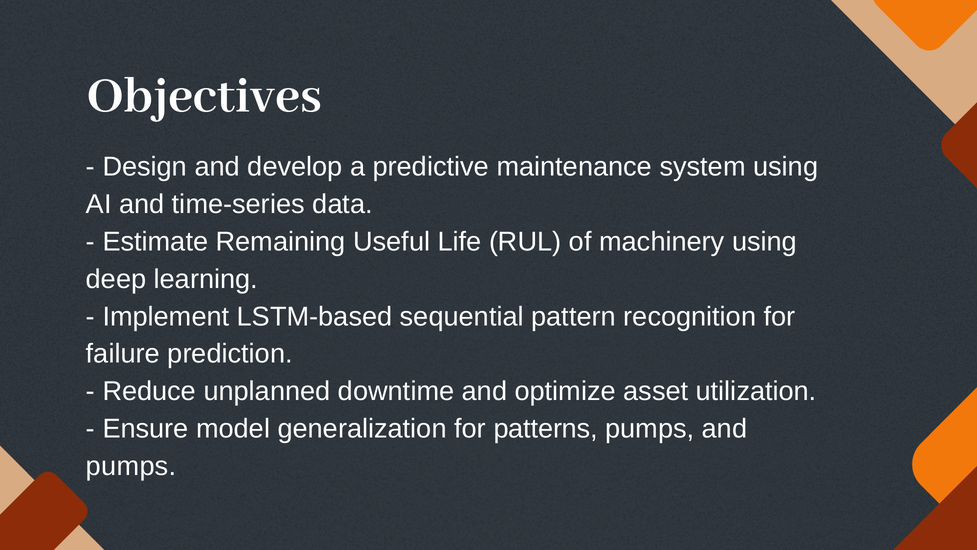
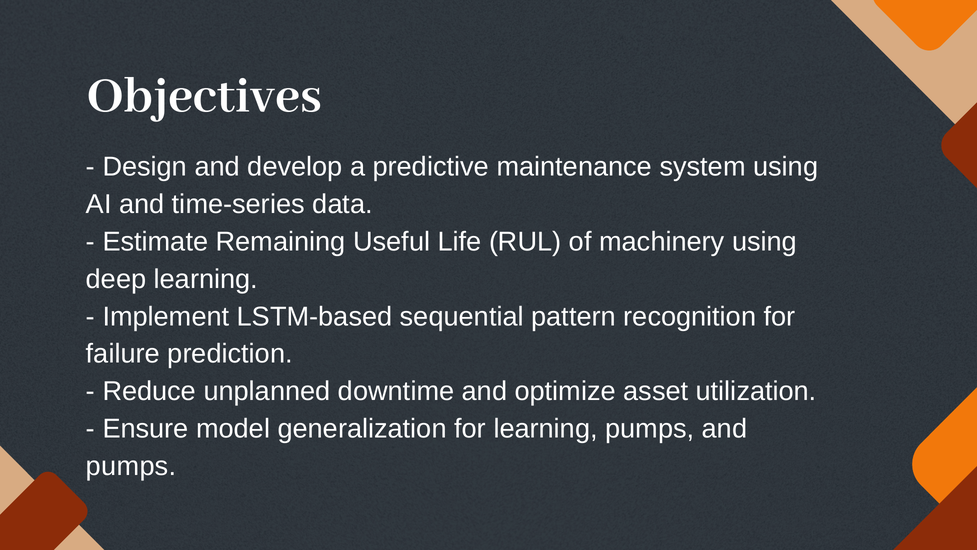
for patterns: patterns -> learning (546, 429)
